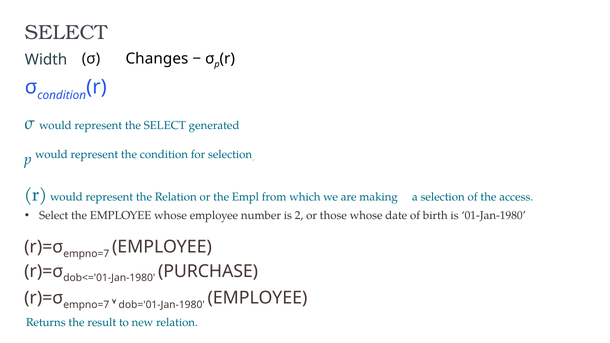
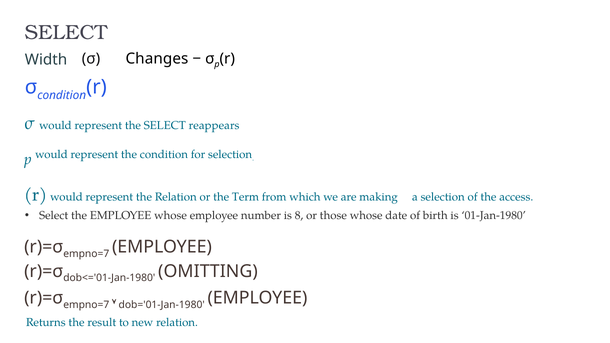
generated: generated -> reappears (214, 125)
Empl: Empl -> Term (245, 197)
2: 2 -> 8 (299, 216)
PURCHASE: PURCHASE -> OMITTING (208, 271)
